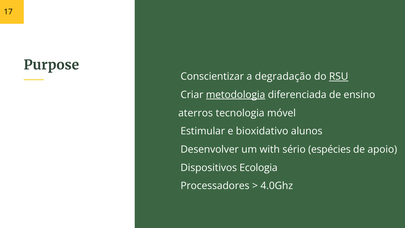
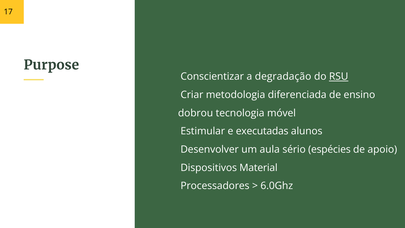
metodologia underline: present -> none (236, 95)
aterros: aterros -> dobrou (196, 113)
bioxidativo: bioxidativo -> executadas (262, 131)
with: with -> aula (270, 149)
Ecologia: Ecologia -> Material (258, 168)
4.0Ghz: 4.0Ghz -> 6.0Ghz (277, 186)
